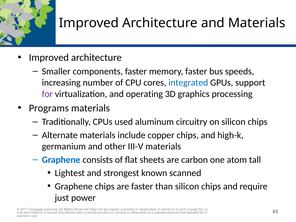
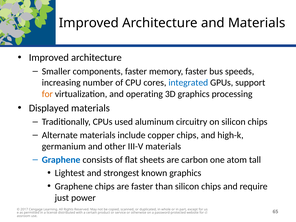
for colour: purple -> orange (47, 94)
Programs: Programs -> Displayed (49, 108)
known scanned: scanned -> graphics (185, 173)
